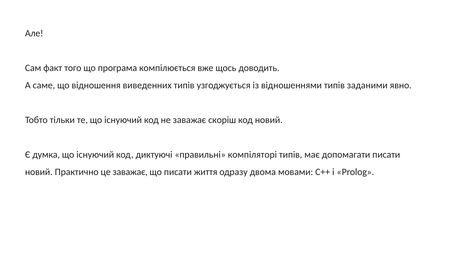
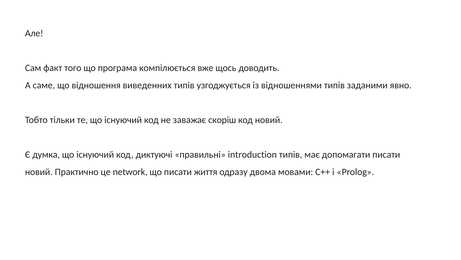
компіляторі: компіляторі -> introduction (252, 154)
це заважає: заважає -> network (130, 171)
